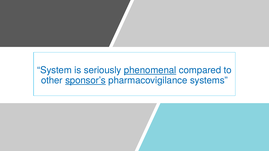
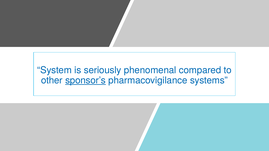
phenomenal underline: present -> none (150, 70)
